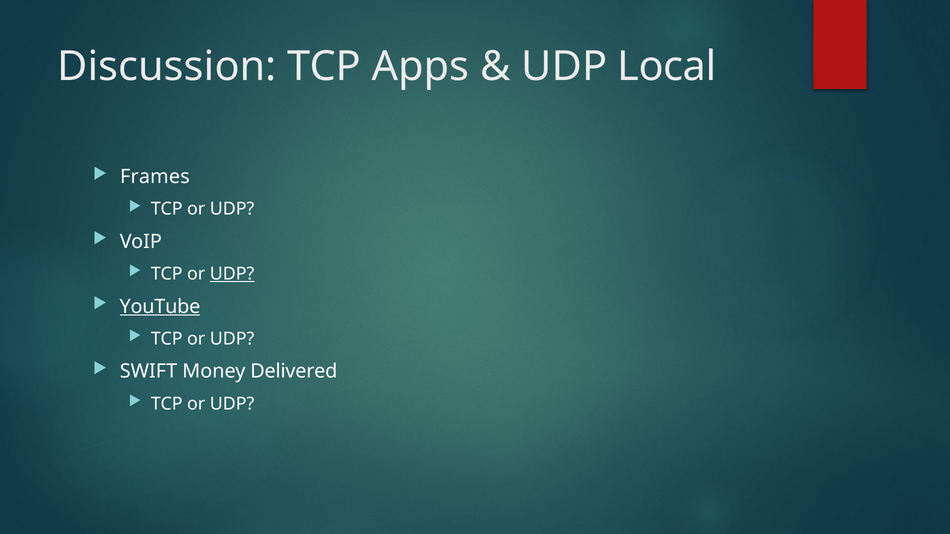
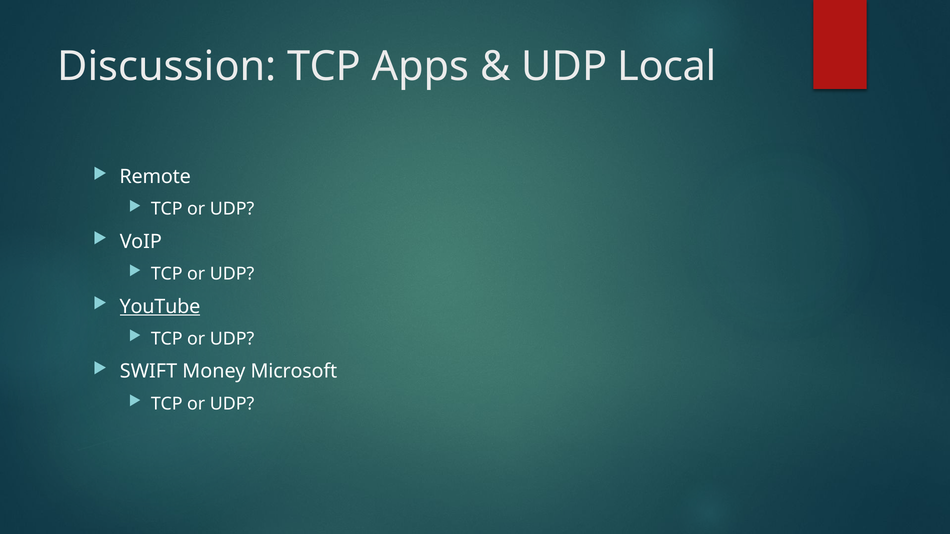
Frames: Frames -> Remote (155, 177)
UDP underline: present -> none (232, 274)
Delivered: Delivered -> Microsoft (294, 372)
